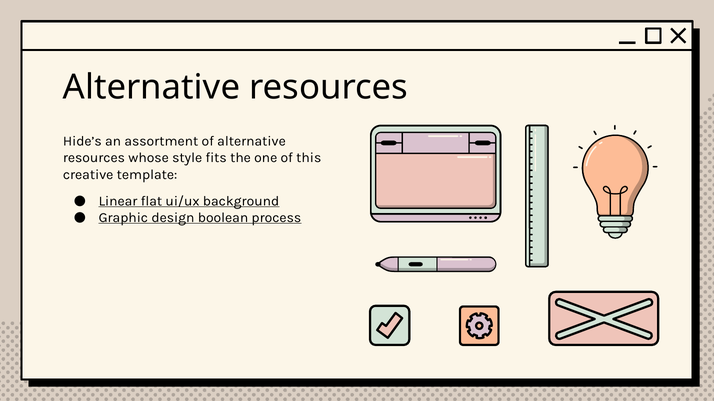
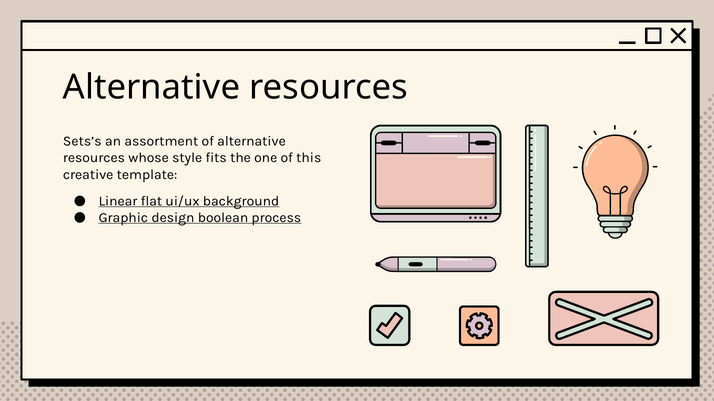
Hide’s: Hide’s -> Sets’s (82, 141)
